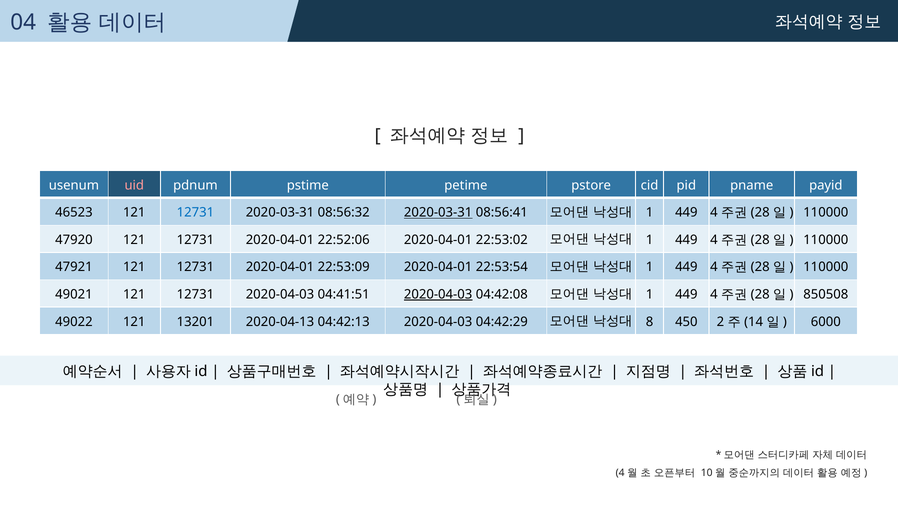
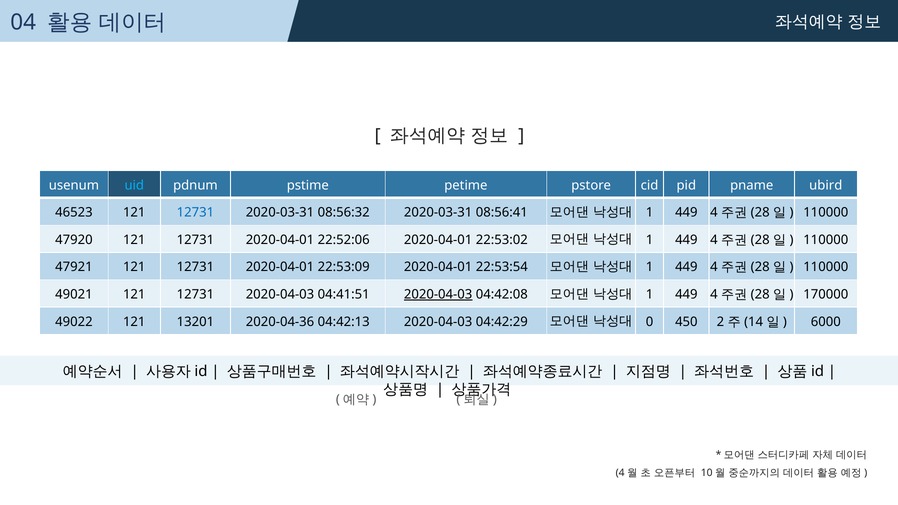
uid colour: pink -> light blue (134, 185)
payid: payid -> ubird (826, 185)
2020-03-31 underline: present -> none (438, 213)
850508: 850508 -> 170000 (826, 295)
2020-04-13: 2020-04-13 -> 2020-04-36 (280, 322)
8: 8 -> 0 (650, 322)
